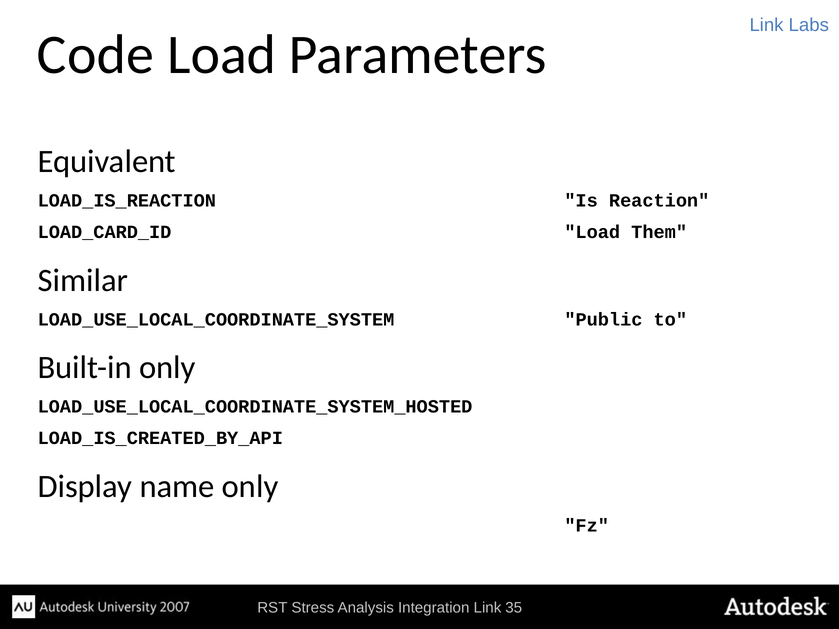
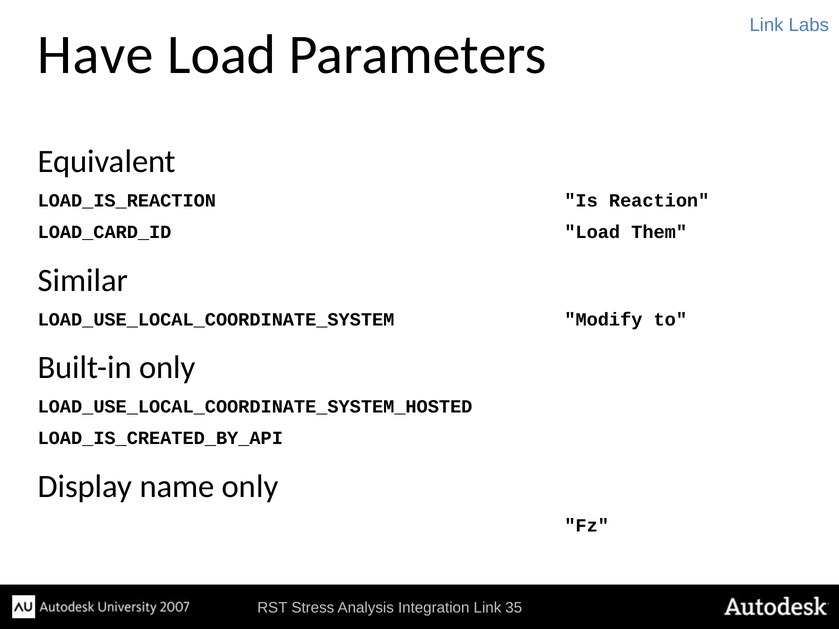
Code: Code -> Have (95, 55)
Public: Public -> Modify (603, 320)
